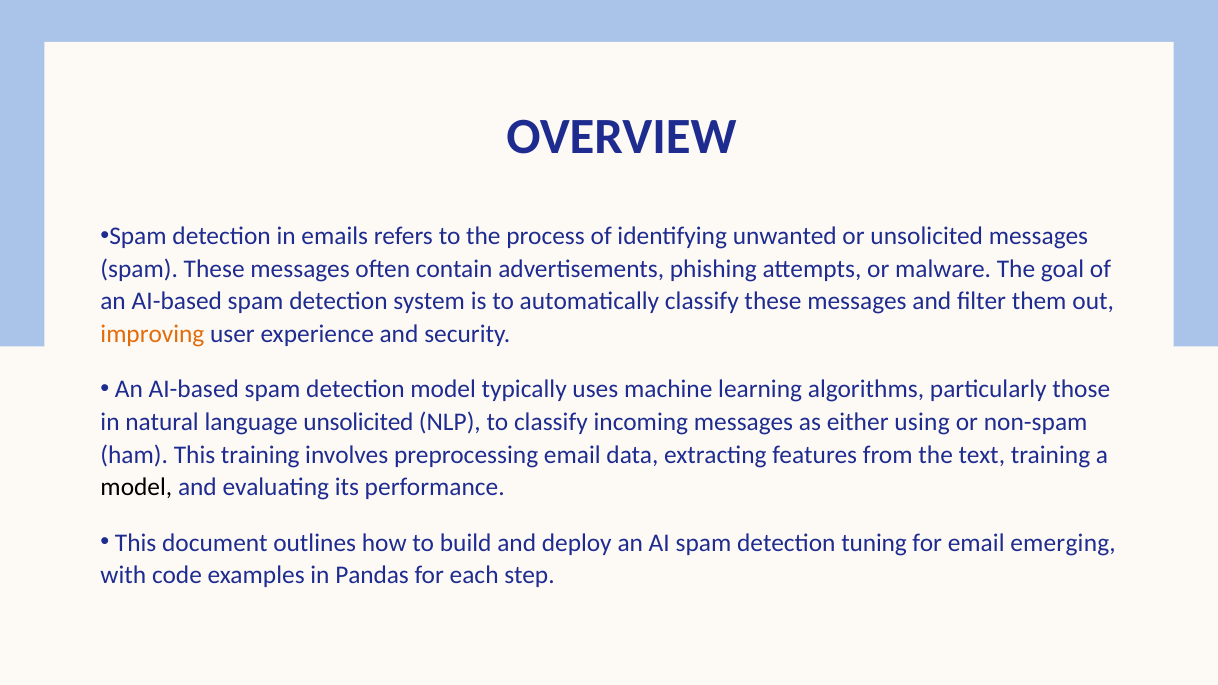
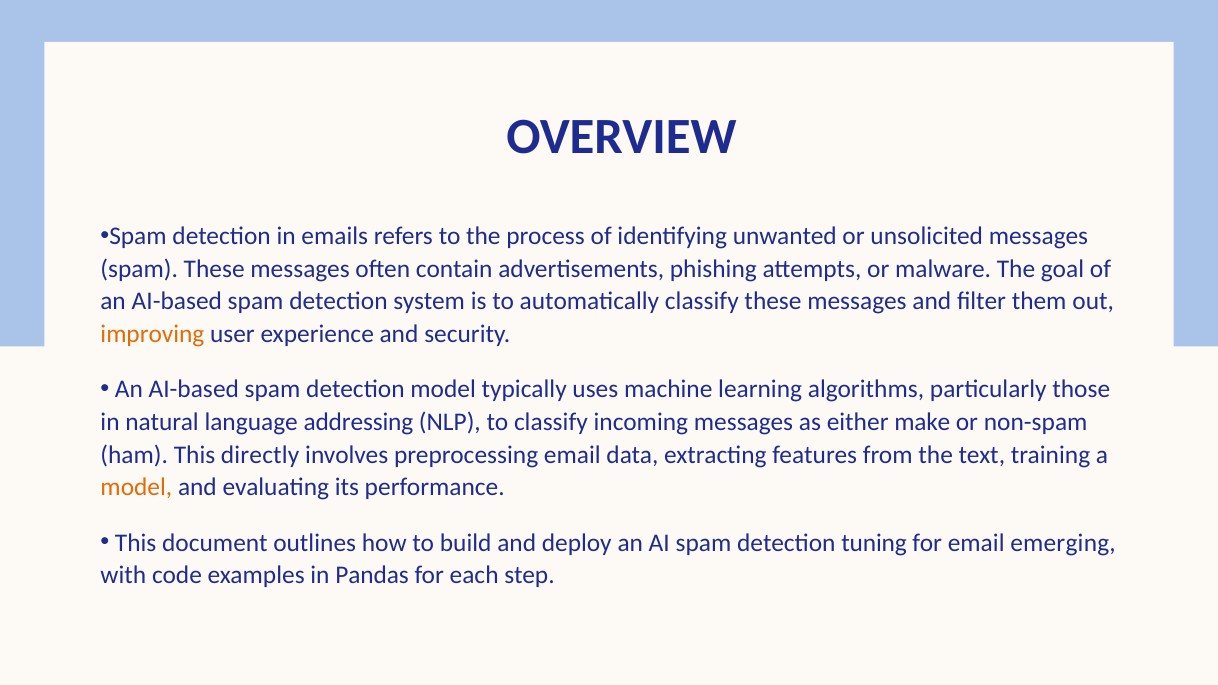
language unsolicited: unsolicited -> addressing (358, 422)
using: using -> make (922, 422)
This training: training -> directly (260, 455)
model colour: black -> orange (136, 487)
